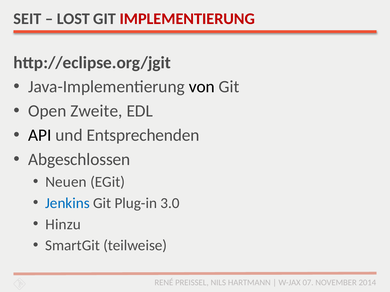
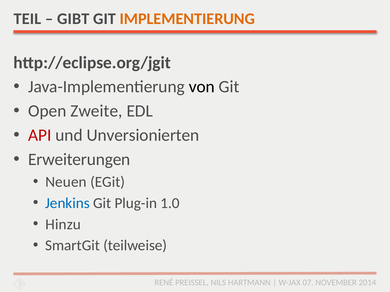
SEIT: SEIT -> TEIL (27, 19)
LOST: LOST -> GIBT (73, 19)
IMPLEMENTIERUNG colour: red -> orange (187, 19)
API colour: black -> red (40, 135)
Entsprechenden: Entsprechenden -> Unversionierten (143, 135)
Abgeschlossen: Abgeschlossen -> Erweiterungen (79, 160)
3.0: 3.0 -> 1.0 (170, 203)
